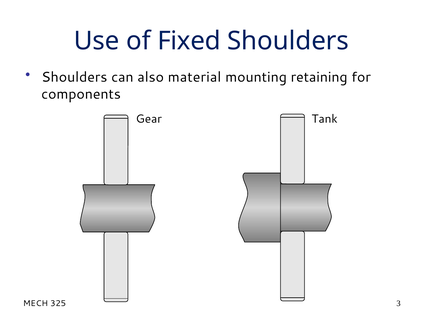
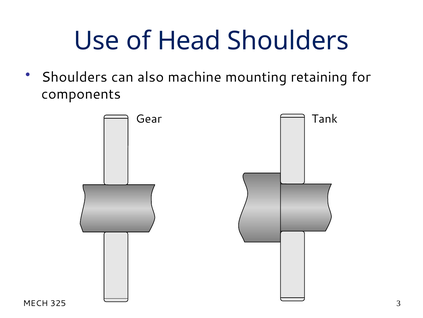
Fixed: Fixed -> Head (189, 41)
material: material -> machine (195, 77)
